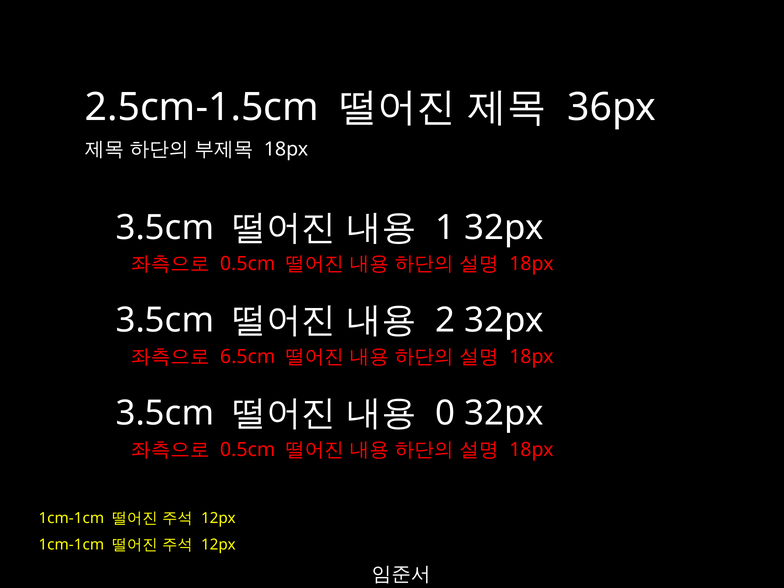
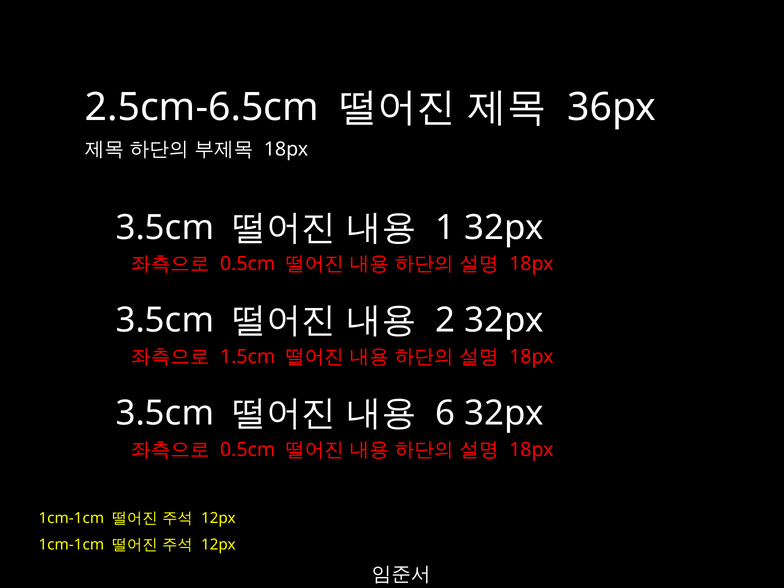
2.5cm-1.5cm: 2.5cm-1.5cm -> 2.5cm-6.5cm (202, 107)
6.5cm: 6.5cm -> 1.5cm (248, 357)
0: 0 -> 6 (445, 413)
